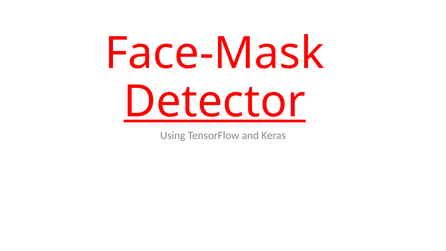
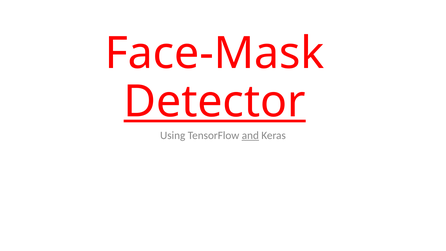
and underline: none -> present (250, 135)
